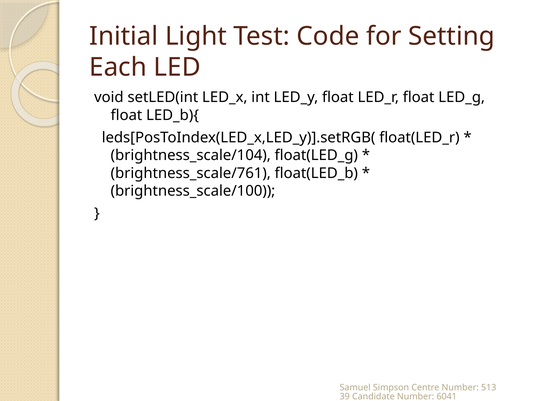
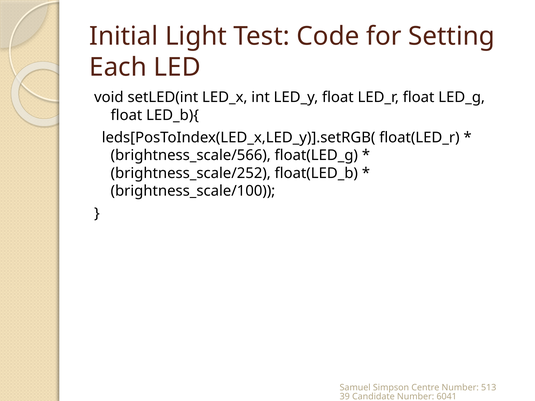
brightness_scale/104: brightness_scale/104 -> brightness_scale/566 (191, 155)
brightness_scale/761: brightness_scale/761 -> brightness_scale/252 (191, 173)
